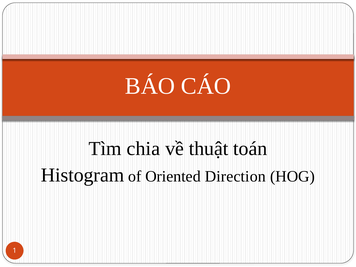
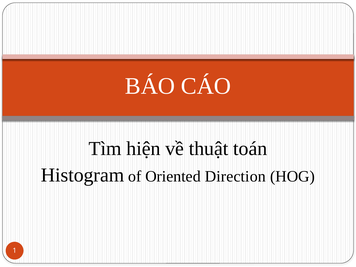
chia: chia -> hiện (143, 148)
